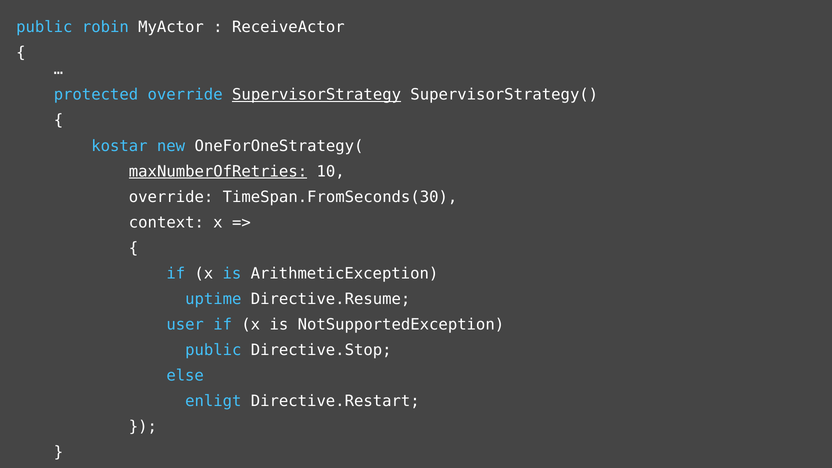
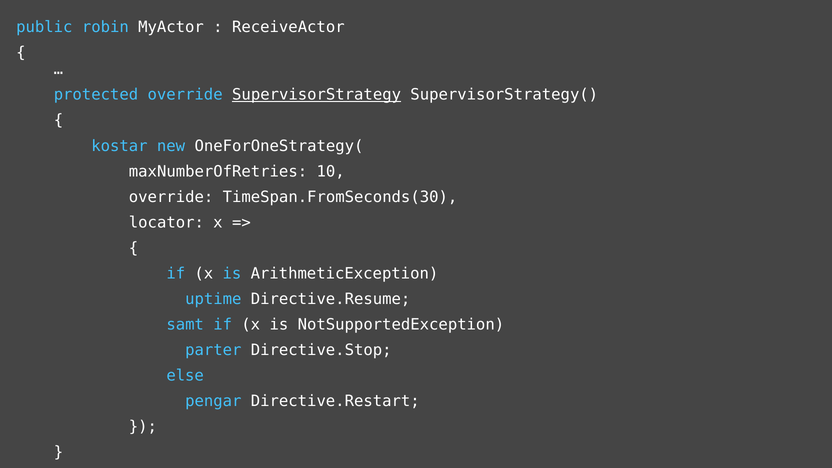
maxNumberOfRetries underline: present -> none (218, 171)
context: context -> locator (166, 222)
user: user -> samt (185, 325)
public: public -> parter (213, 350)
enligt: enligt -> pengar (213, 401)
